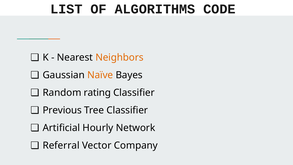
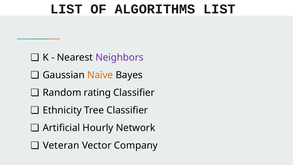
ALGORITHMS CODE: CODE -> LIST (219, 9)
Neighbors colour: orange -> purple (119, 57)
Previous: Previous -> Ethnicity (62, 110)
Referral: Referral -> Veteran (61, 145)
